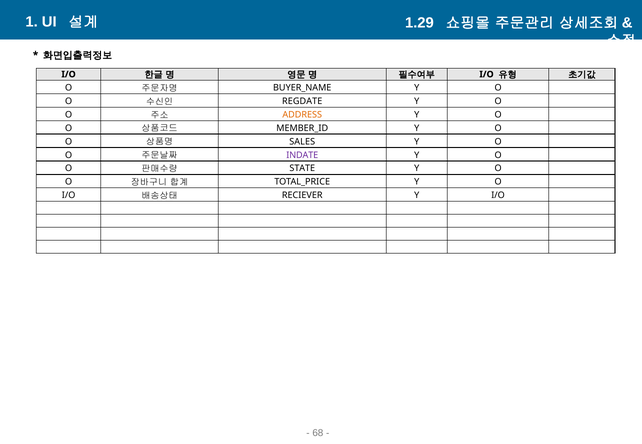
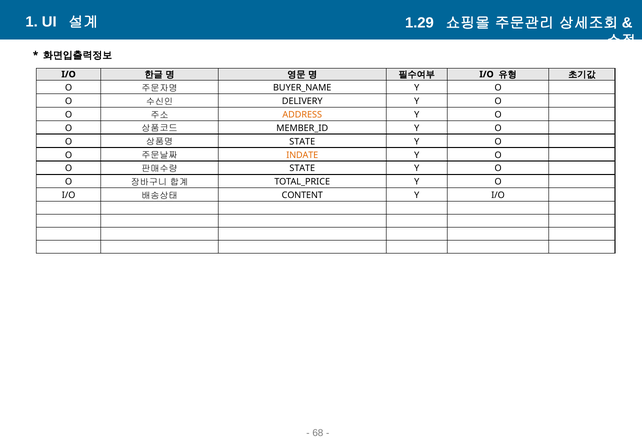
REGDATE: REGDATE -> DELIVERY (302, 101)
SALES: SALES -> STATE (302, 142)
INDATE colour: purple -> orange (302, 155)
RECIEVER: RECIEVER -> CONTENT (302, 196)
